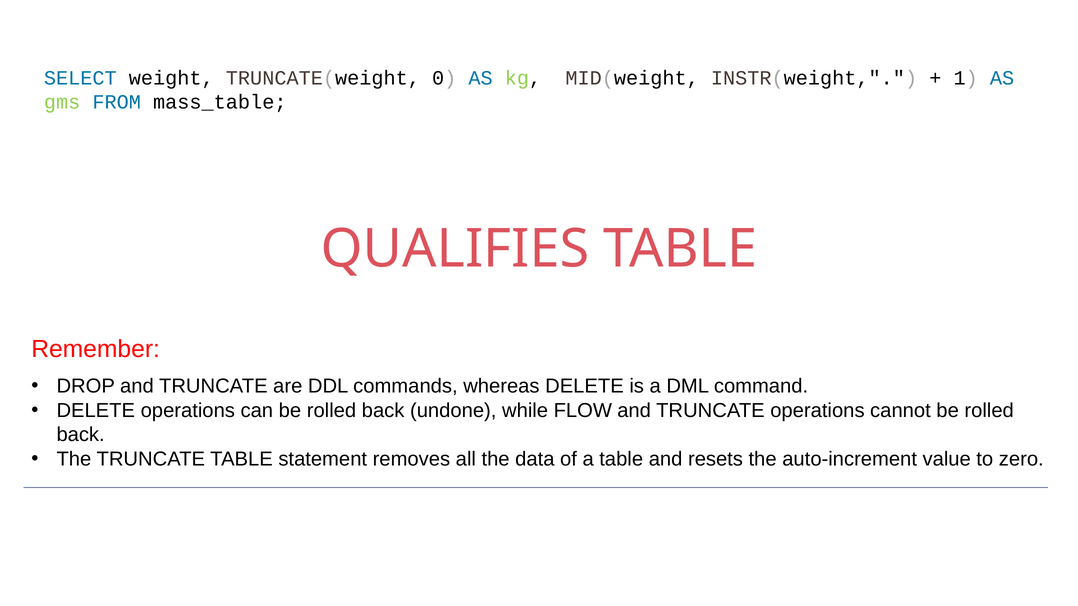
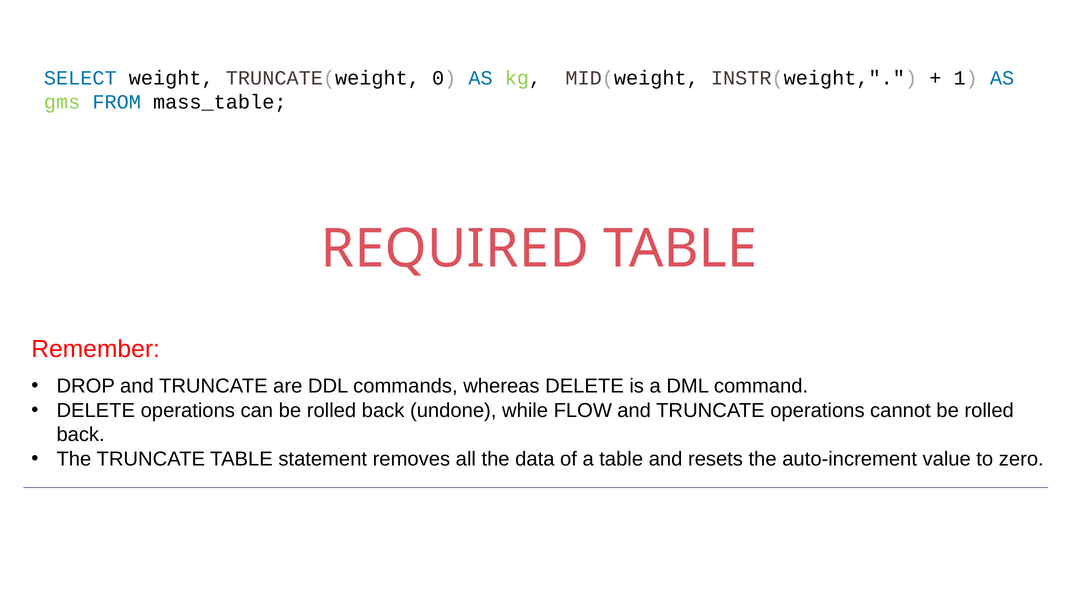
QUALIFIES: QUALIFIES -> REQUIRED (455, 249)
